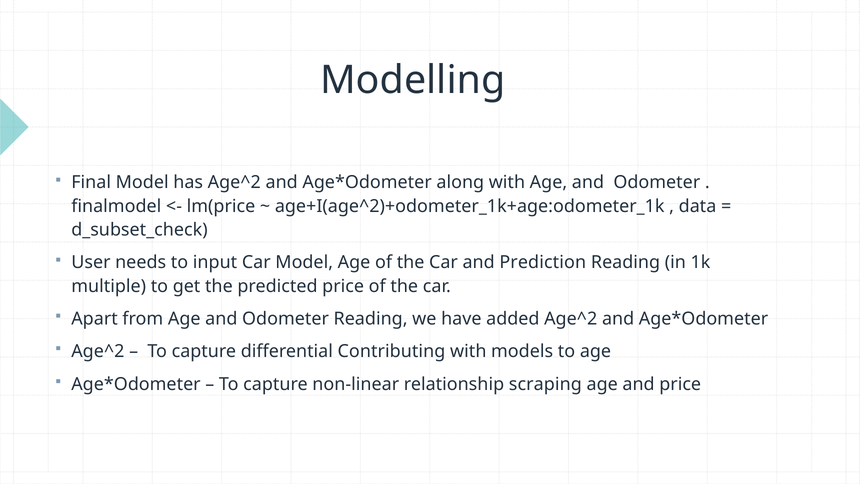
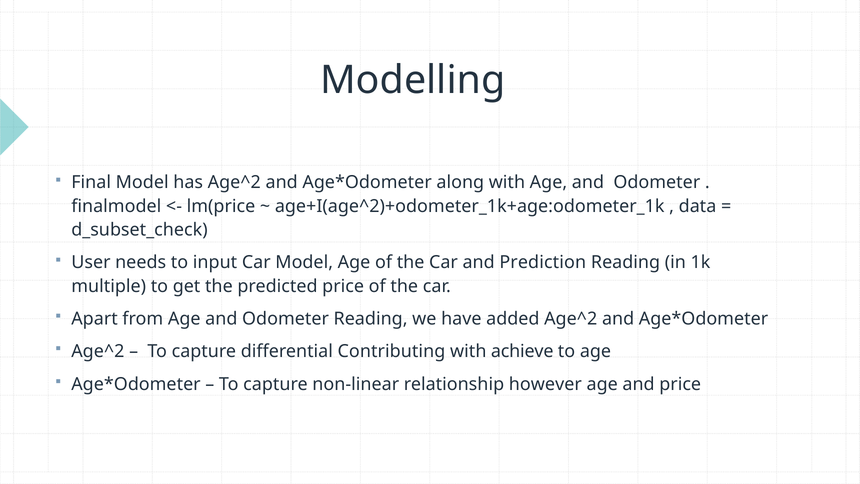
models: models -> achieve (522, 351)
scraping: scraping -> however (545, 384)
